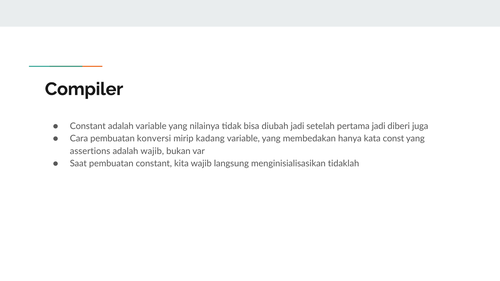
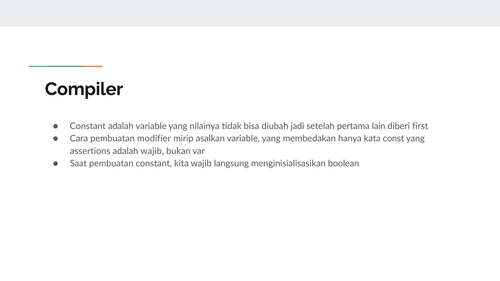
pertama jadi: jadi -> lain (379, 126)
juga: juga -> first (420, 126)
konversi: konversi -> modifier (154, 139)
kadang: kadang -> asalkan (210, 139)
tidaklah: tidaklah -> boolean (344, 164)
